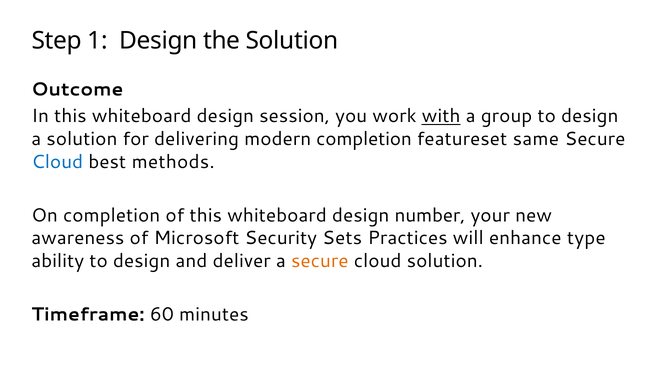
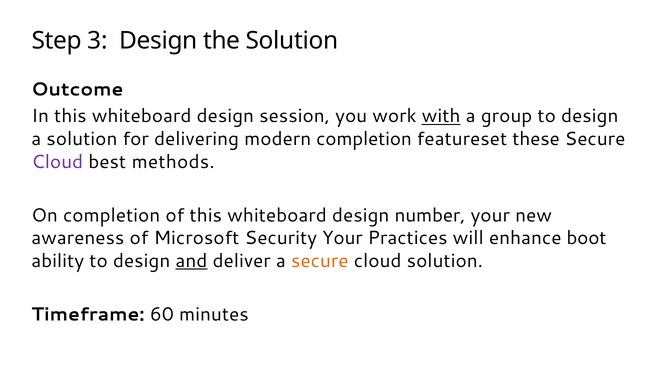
1: 1 -> 3 (97, 41)
same: same -> these (536, 139)
Cloud colour: blue -> purple (57, 162)
Security Sets: Sets -> Your (342, 238)
type: type -> boot (586, 238)
and underline: none -> present (191, 261)
